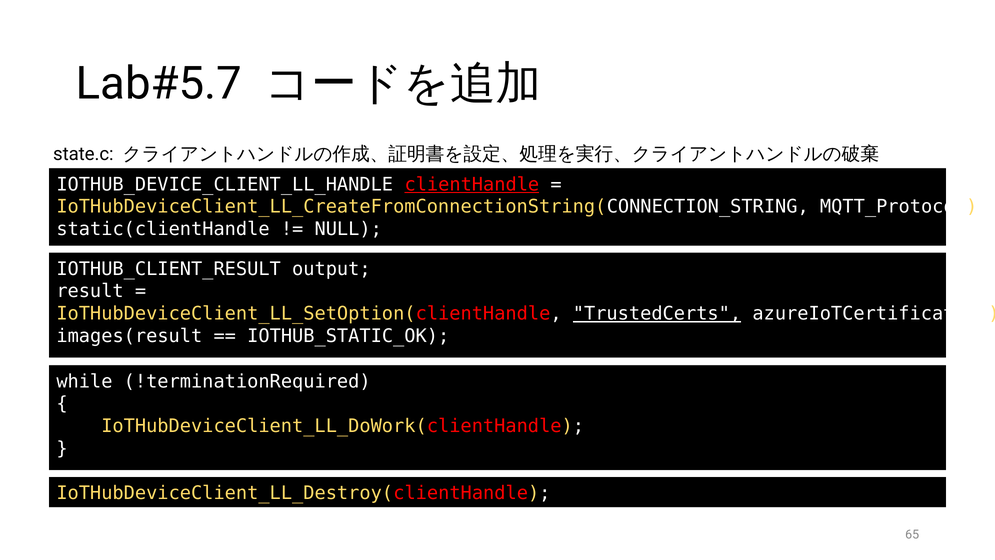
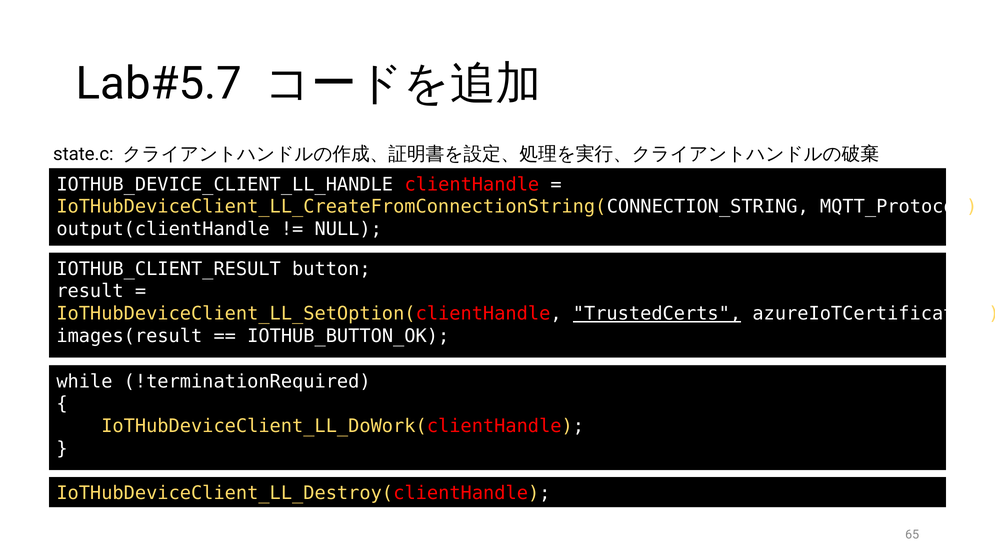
clientHandle underline: present -> none (472, 184)
static(clientHandle: static(clientHandle -> output(clientHandle (163, 229)
output: output -> button (331, 269)
IOTHUB_STATIC_OK: IOTHUB_STATIC_OK -> IOTHUB_BUTTON_OK (348, 336)
